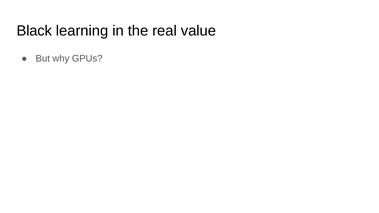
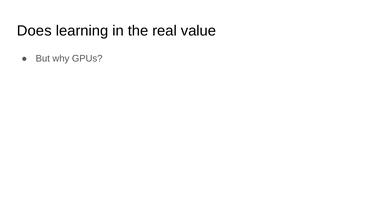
Black: Black -> Does (34, 31)
